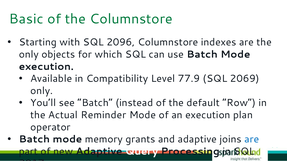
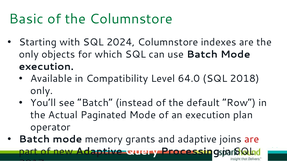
2096: 2096 -> 2024 (121, 42)
77.9: 77.9 -> 64.0 (189, 79)
2069: 2069 -> 2018 (245, 79)
Reminder: Reminder -> Paginated (104, 115)
are colour: blue -> red (252, 140)
